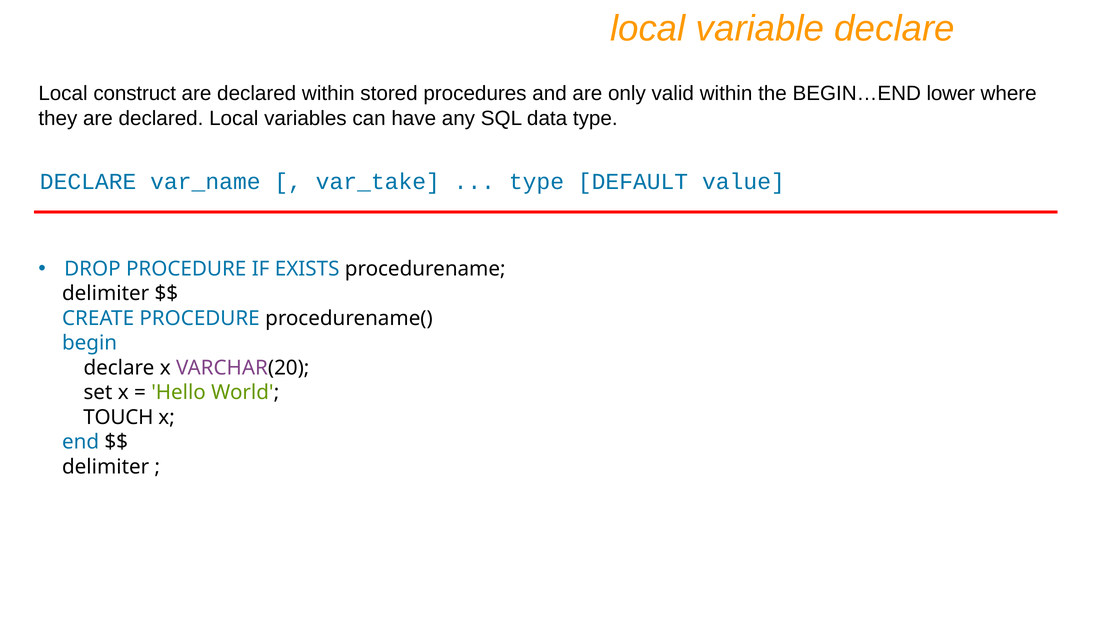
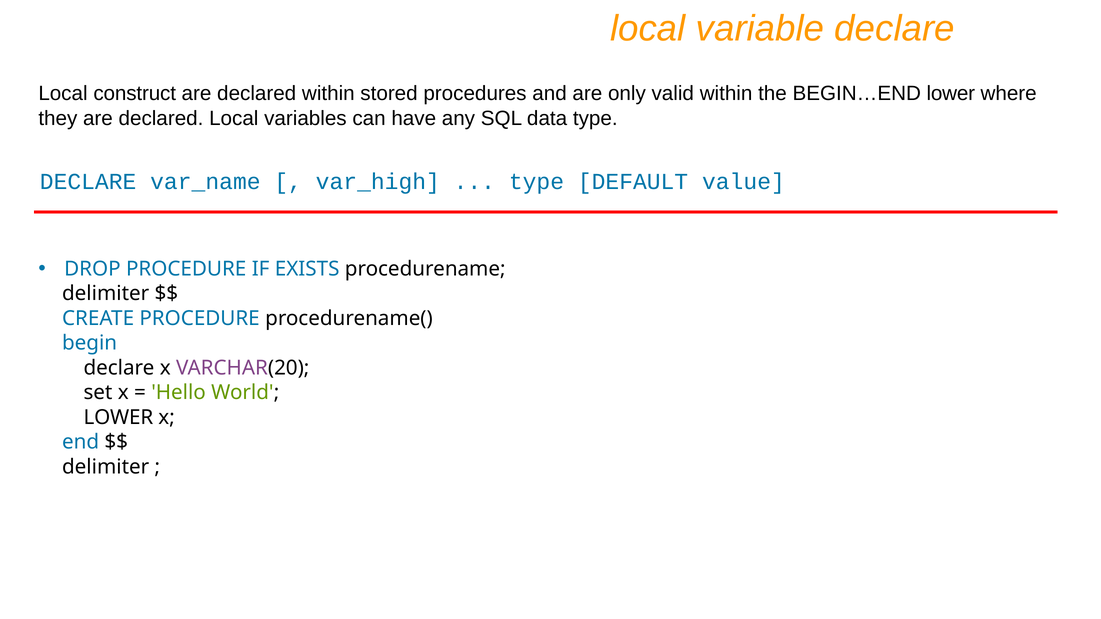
var_take: var_take -> var_high (378, 182)
TOUCH: TOUCH -> LOWER (118, 418)
